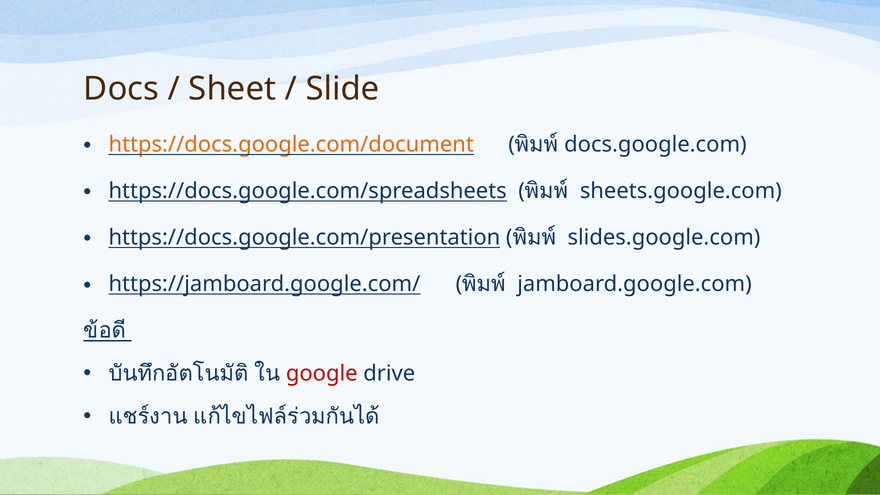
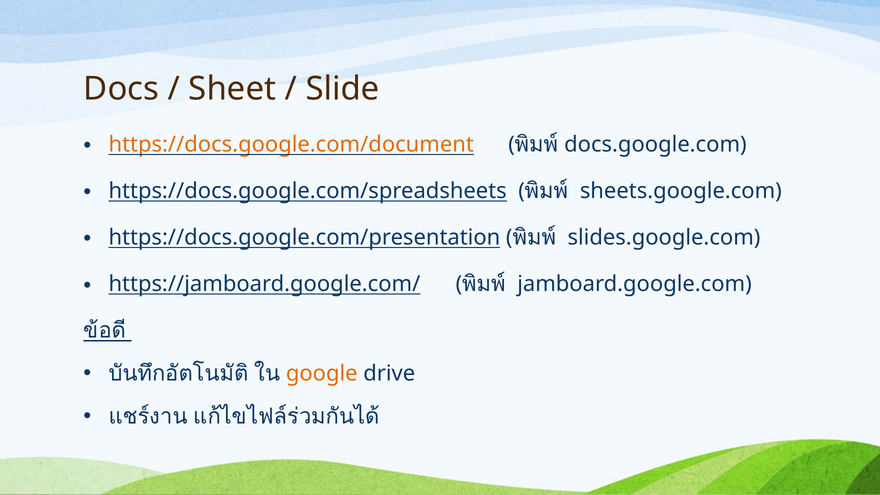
google colour: red -> orange (322, 374)
